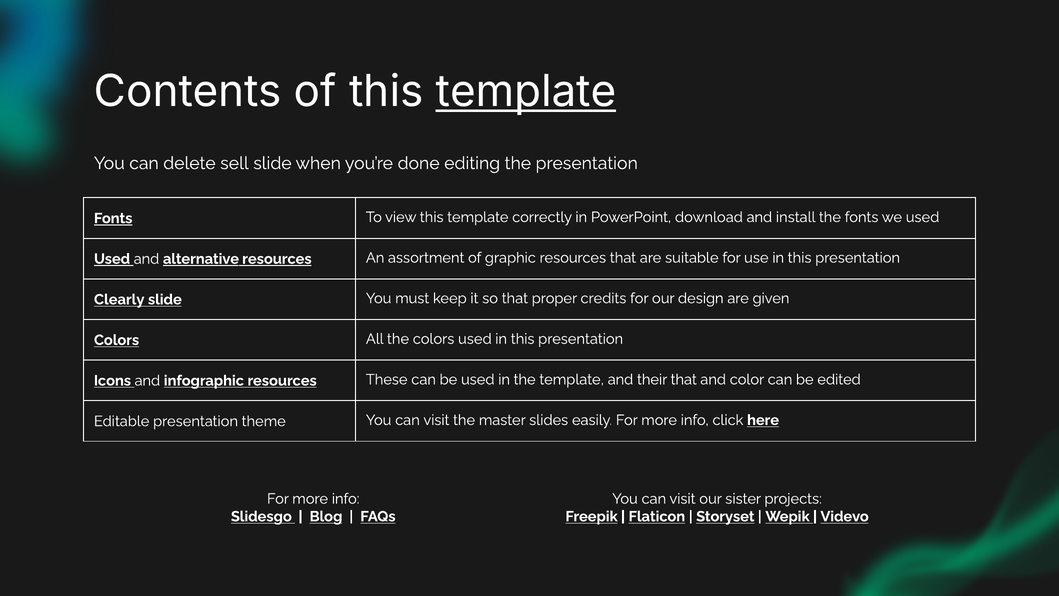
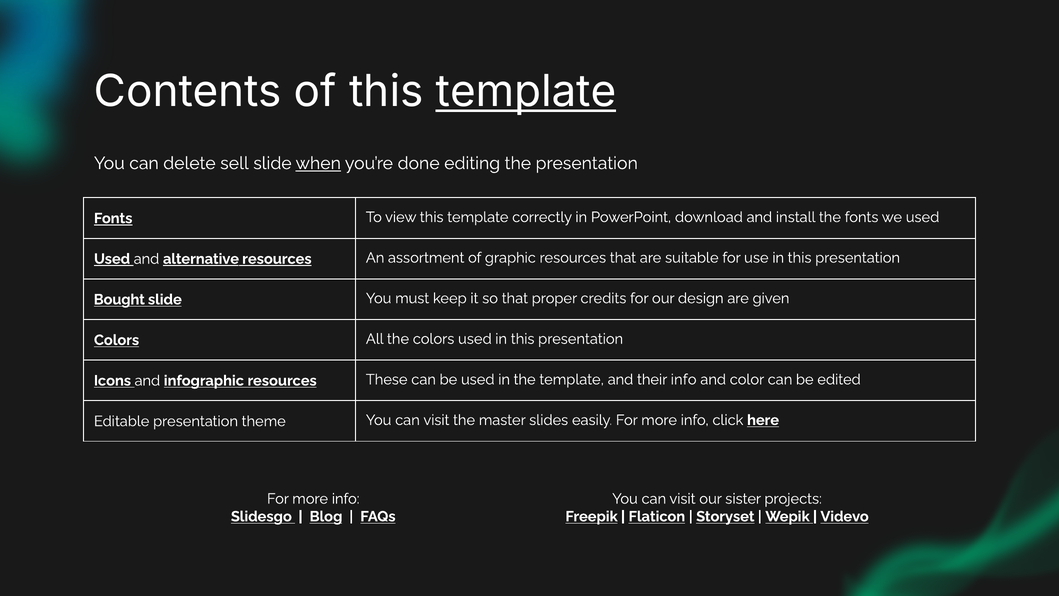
when underline: none -> present (318, 163)
Clearly: Clearly -> Bought (119, 299)
their that: that -> info (684, 379)
